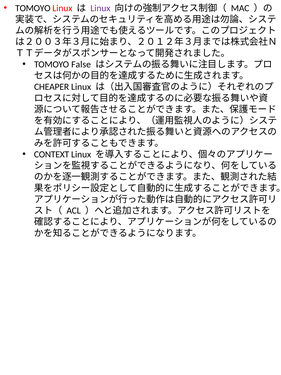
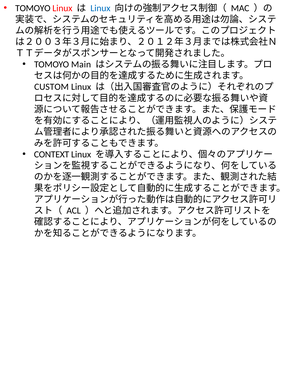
Linux colour: purple -> blue (100, 8)
False: False -> Main (81, 64)
CHEAPER: CHEAPER -> CUSTOM (52, 87)
